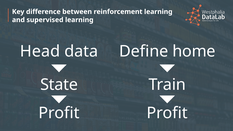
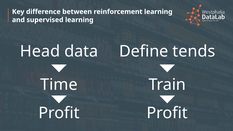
home: home -> tends (194, 51)
State: State -> Time (59, 85)
